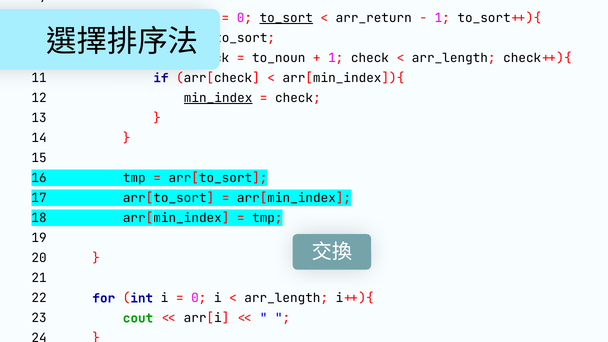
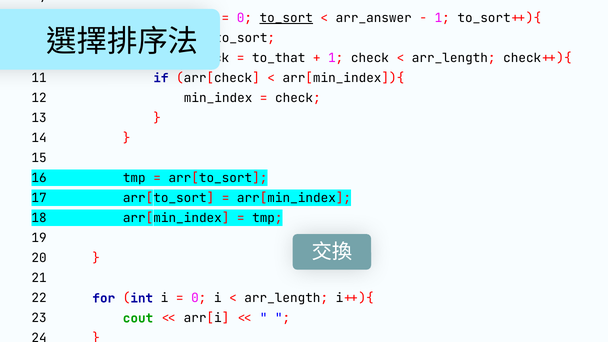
arr_return: arr_return -> arr_answer (374, 18)
to_noun: to_noun -> to_that (279, 58)
min_index underline: present -> none (218, 98)
